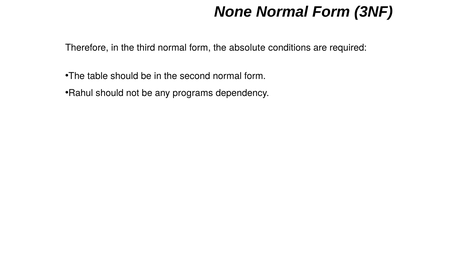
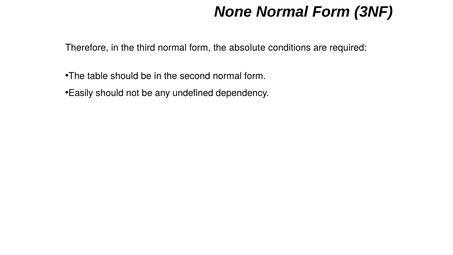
Rahul: Rahul -> Easily (81, 93)
programs: programs -> undefined (193, 93)
